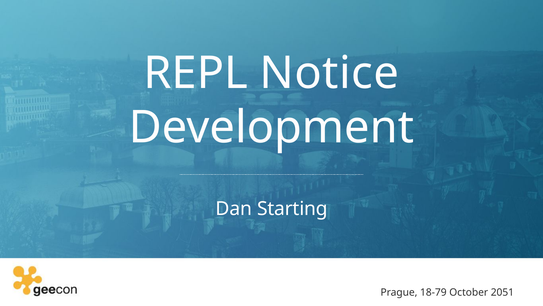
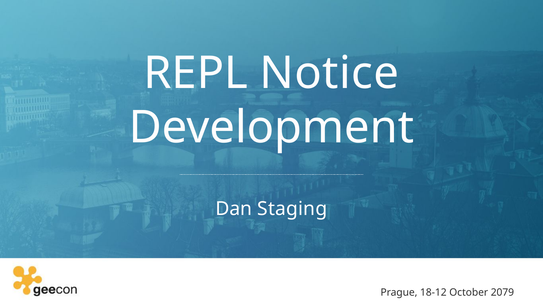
Starting: Starting -> Staging (292, 208)
18-79: 18-79 -> 18-12 (433, 292)
2051: 2051 -> 2079 (502, 292)
